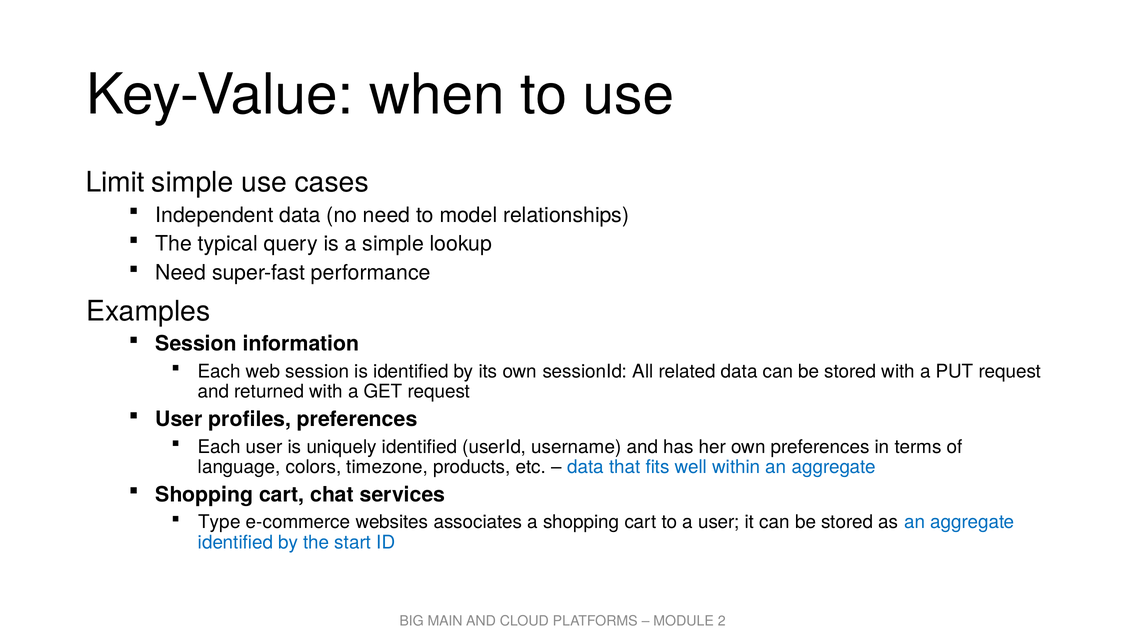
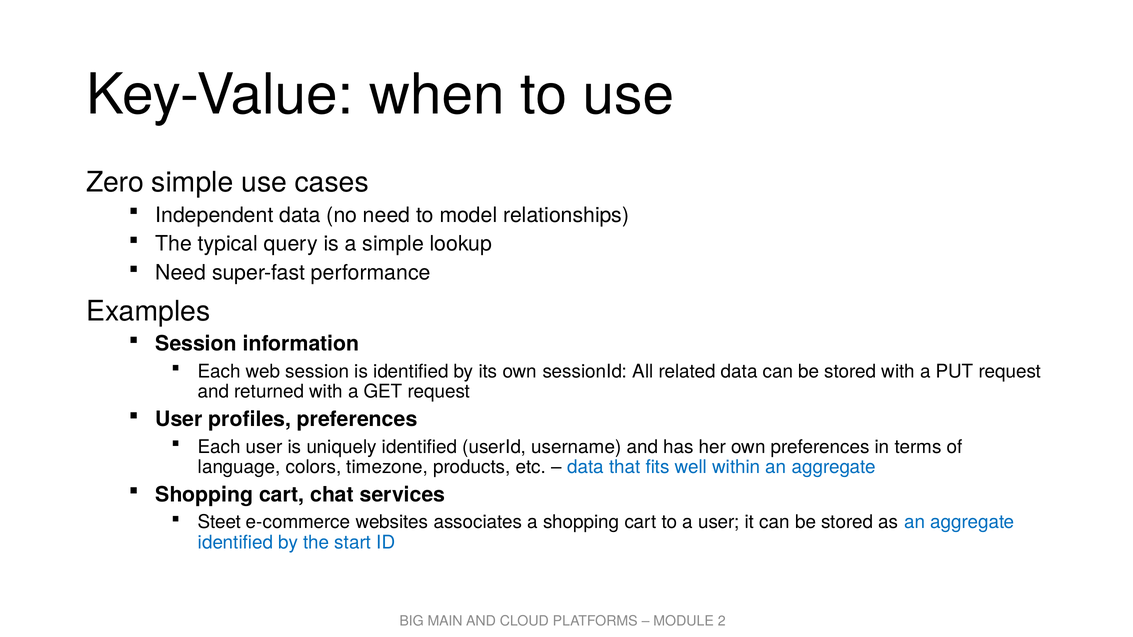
Limit: Limit -> Zero (115, 182)
Type: Type -> Steet (219, 522)
